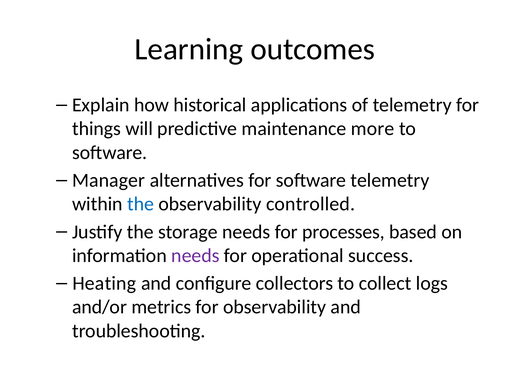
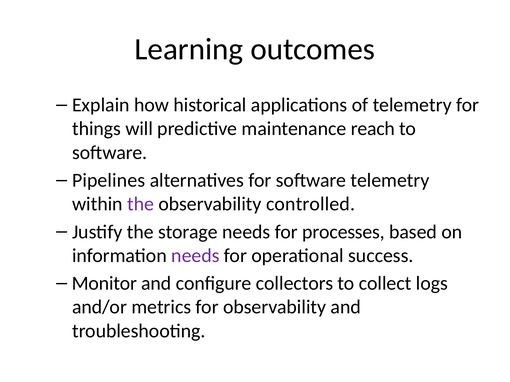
more: more -> reach (373, 129)
Manager: Manager -> Pipelines (109, 181)
the colour: blue -> purple (141, 204)
Heating: Heating -> Monitor (104, 284)
